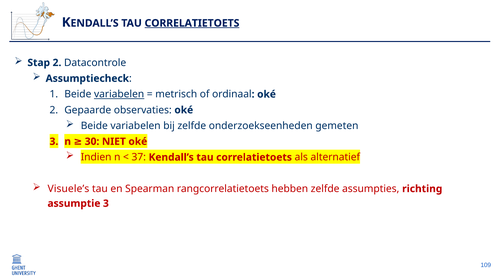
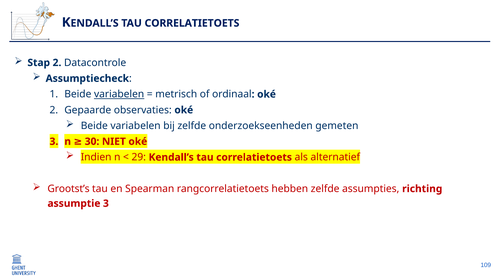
CORRELATIETOETS underline: present -> none (192, 23)
37: 37 -> 29 (139, 157)
Visuele’s: Visuele’s -> Grootst’s (69, 189)
